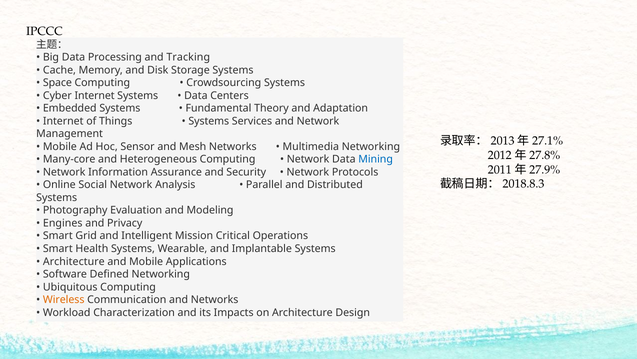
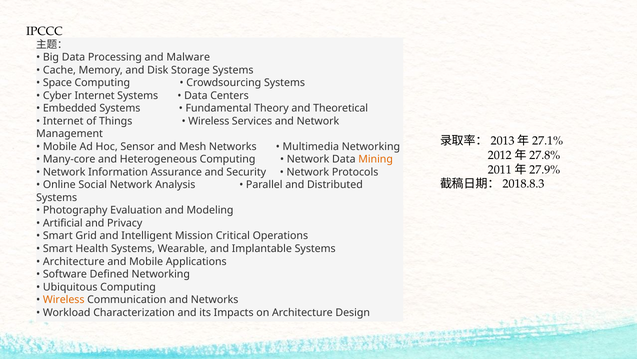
Tracking: Tracking -> Malware (188, 57)
Adaptation: Adaptation -> Theoretical (341, 108)
Systems: Systems -> Wireless (209, 121)
Mining colour: blue -> orange (376, 159)
Engines: Engines -> Artificial (63, 223)
